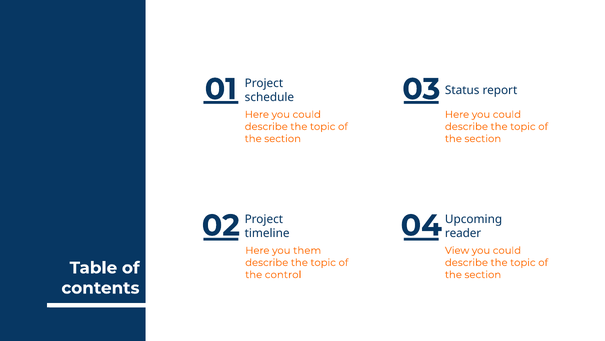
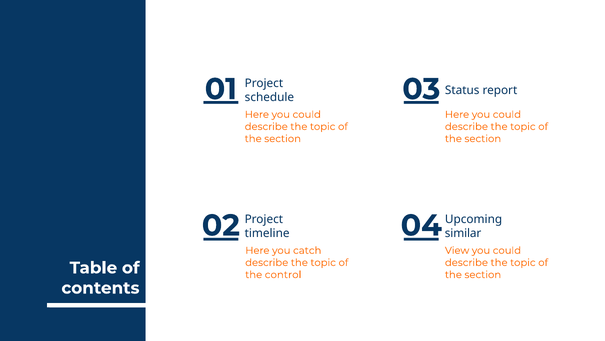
reader: reader -> similar (463, 233)
them: them -> catch (307, 250)
